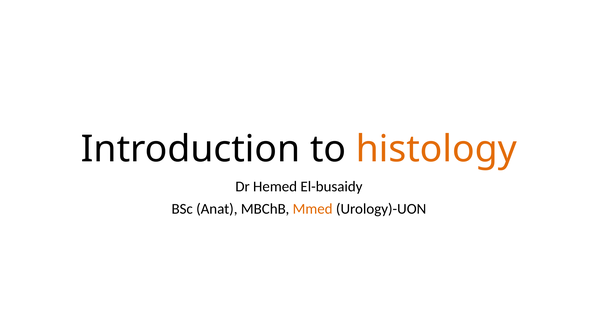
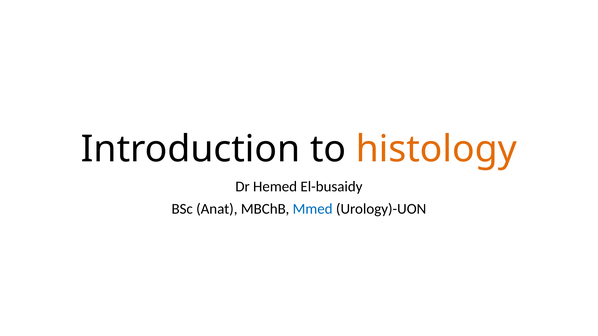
Mmed colour: orange -> blue (313, 209)
